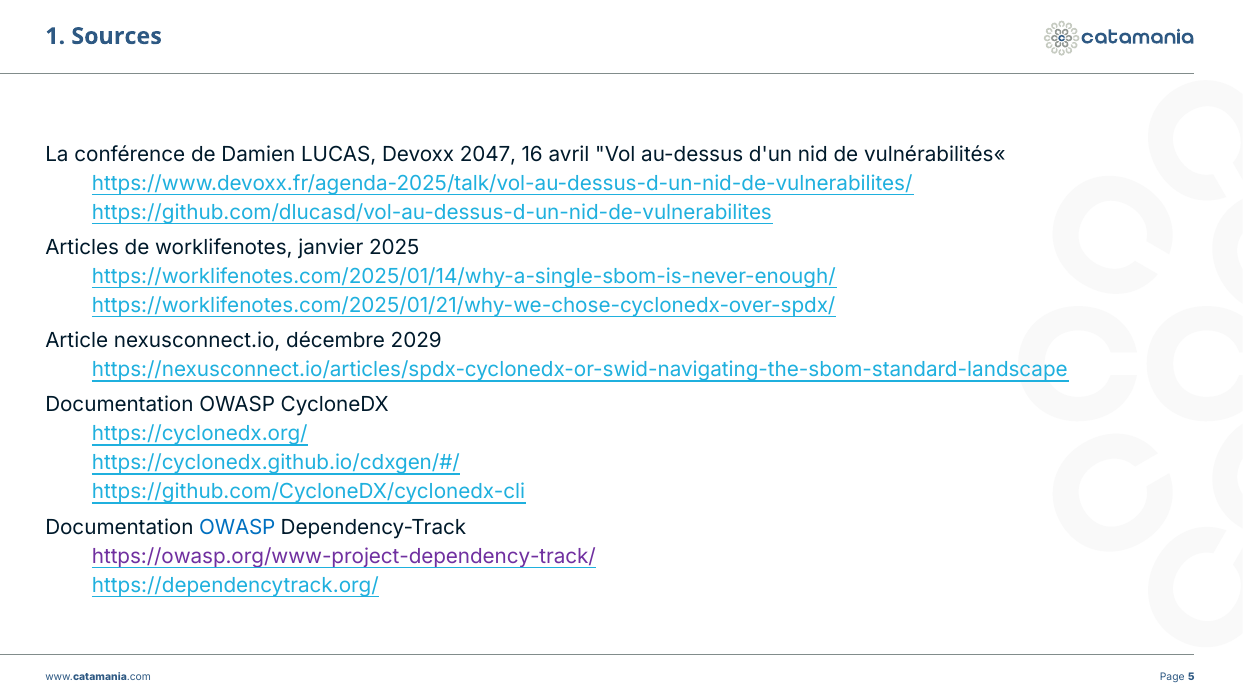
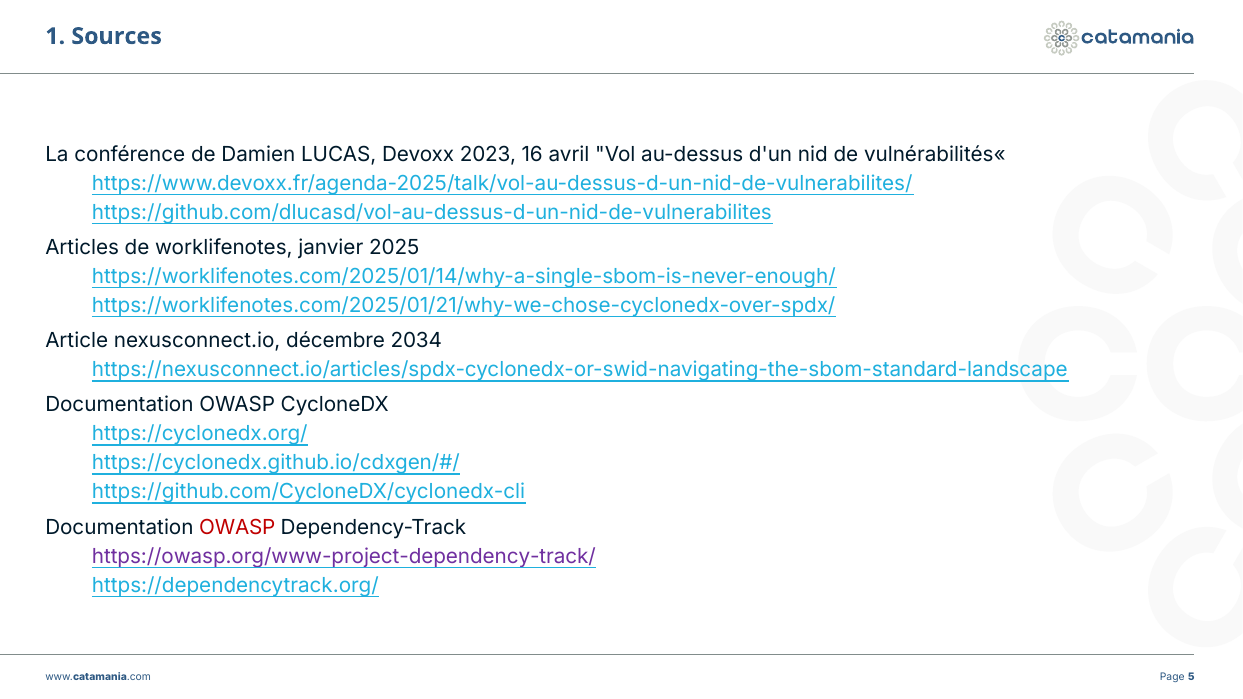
2047: 2047 -> 2023 (488, 154)
2029: 2029 -> 2034 (416, 341)
OWASP colour: blue -> red (237, 527)
